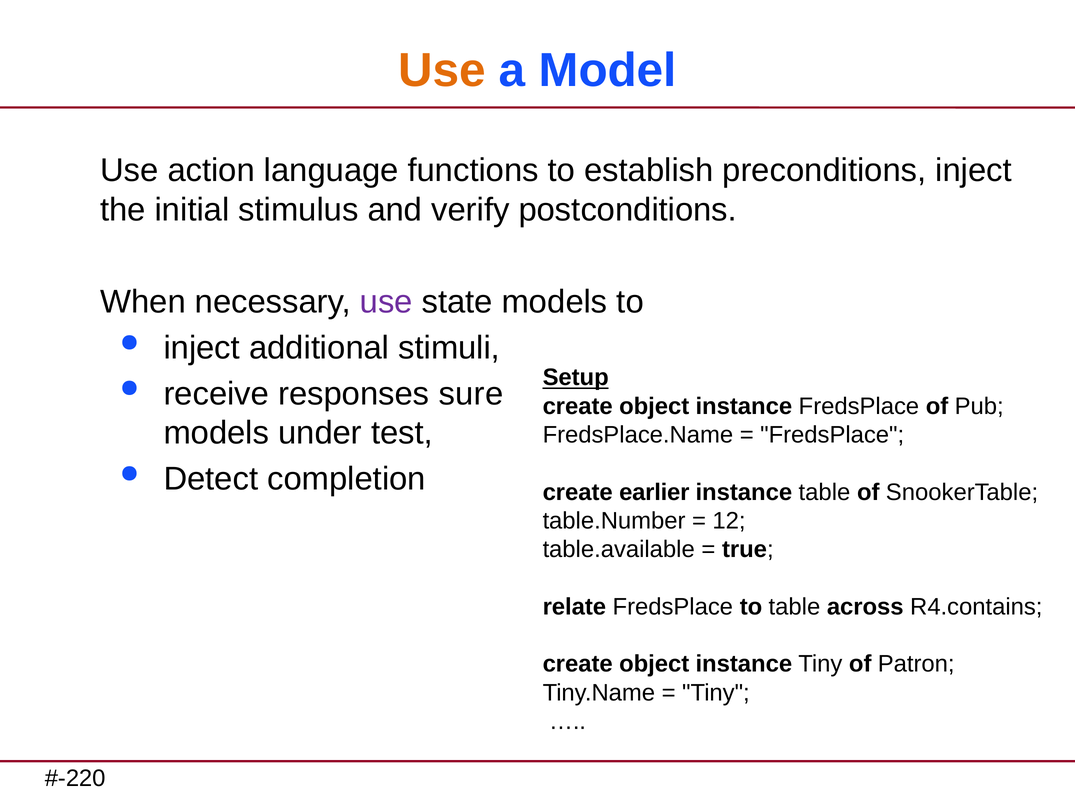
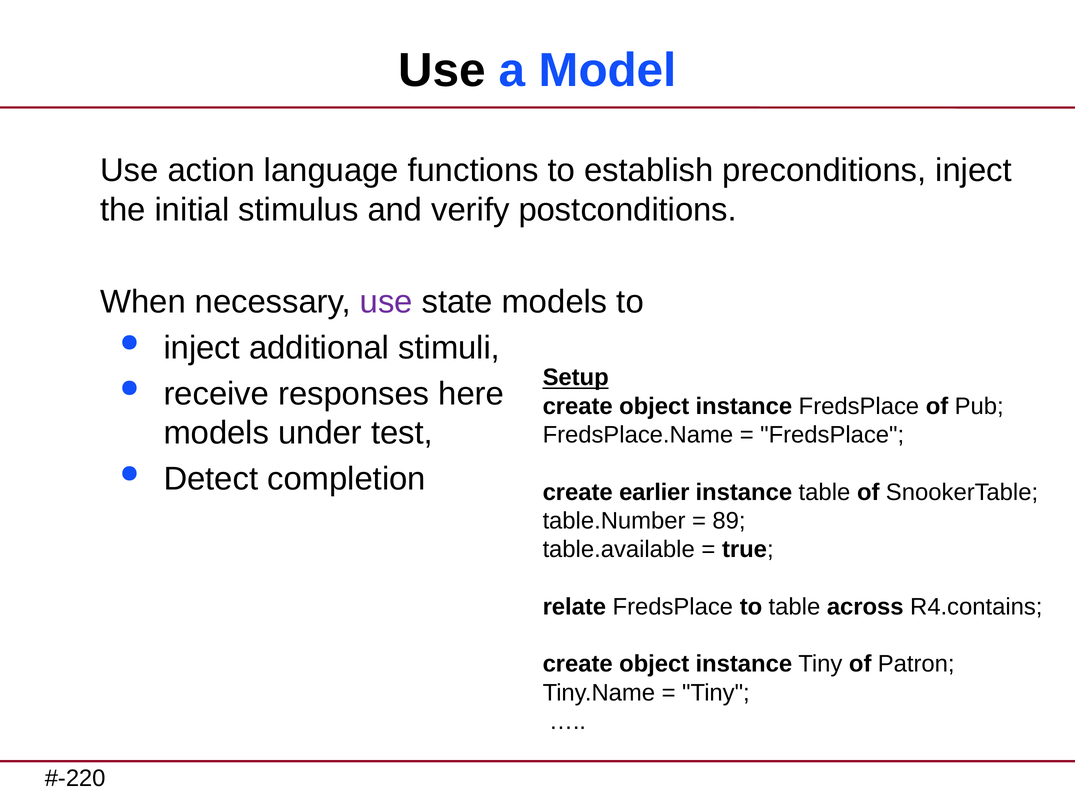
Use colour: orange -> black (442, 70)
sure: sure -> here (471, 394)
12: 12 -> 89 (729, 521)
